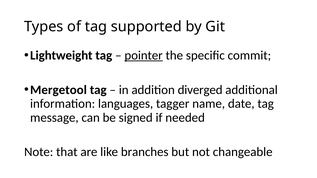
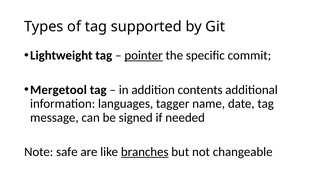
diverged: diverged -> contents (200, 90)
that: that -> safe (67, 152)
branches underline: none -> present (145, 152)
